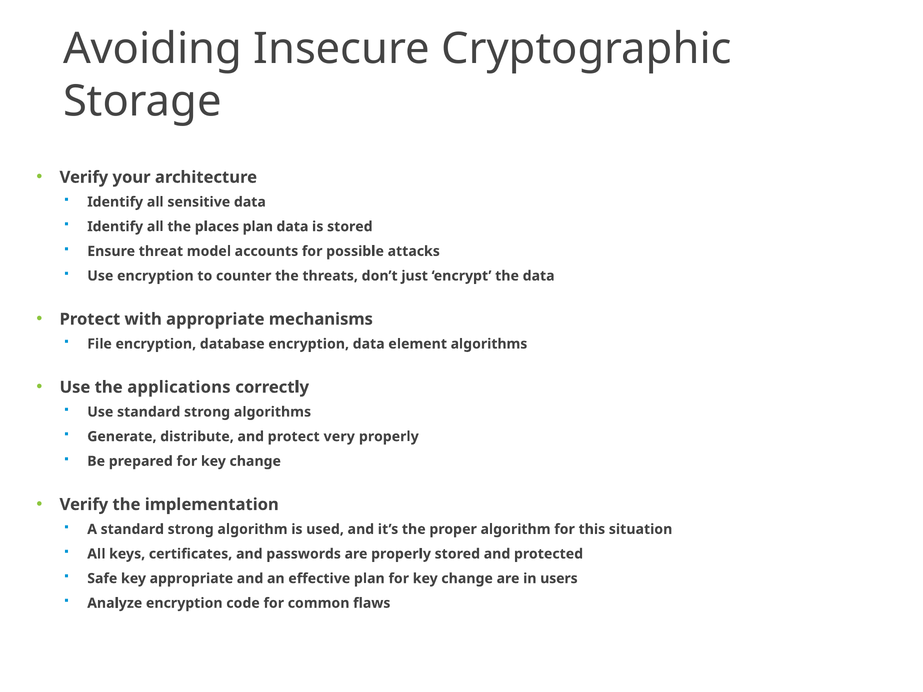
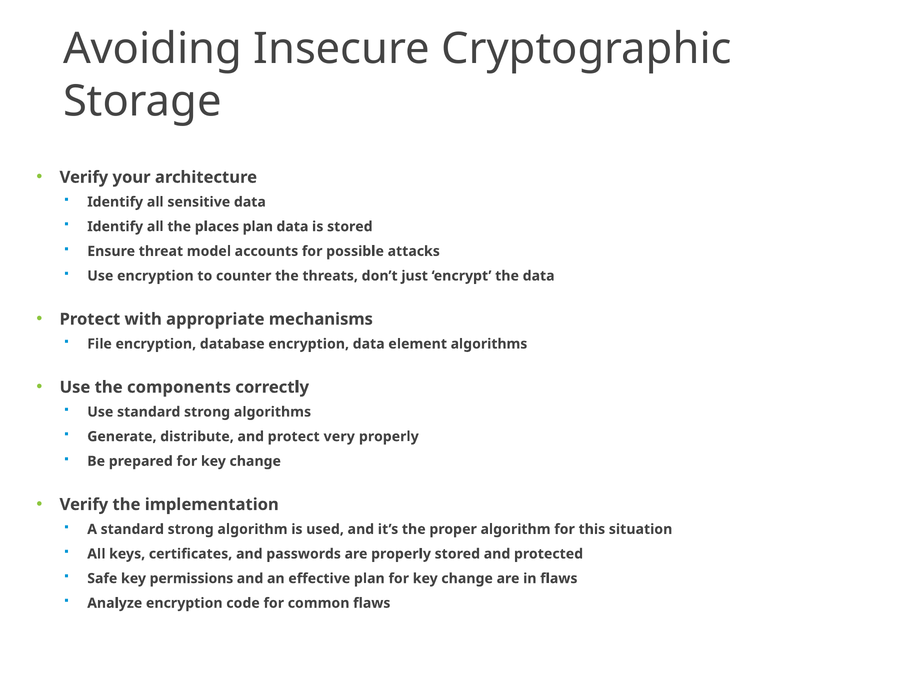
applications: applications -> components (179, 387)
key appropriate: appropriate -> permissions (191, 579)
in users: users -> flaws (559, 579)
